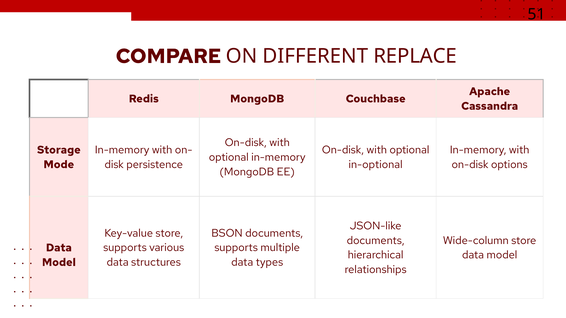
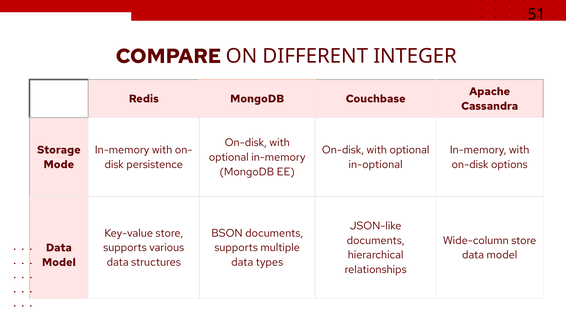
REPLACE: REPLACE -> INTEGER (415, 56)
